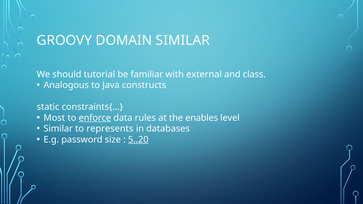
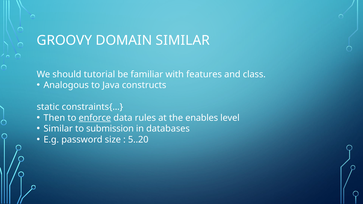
external: external -> features (204, 74)
Most: Most -> Then (54, 118)
represents: represents -> submission (110, 129)
5..20 underline: present -> none (138, 140)
